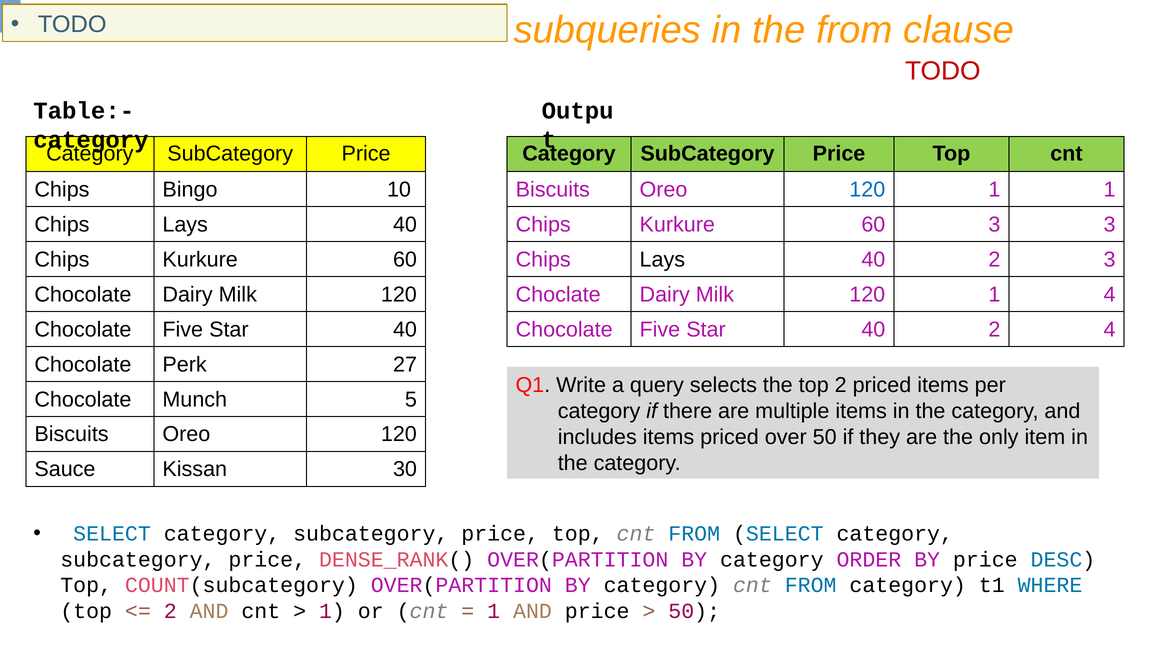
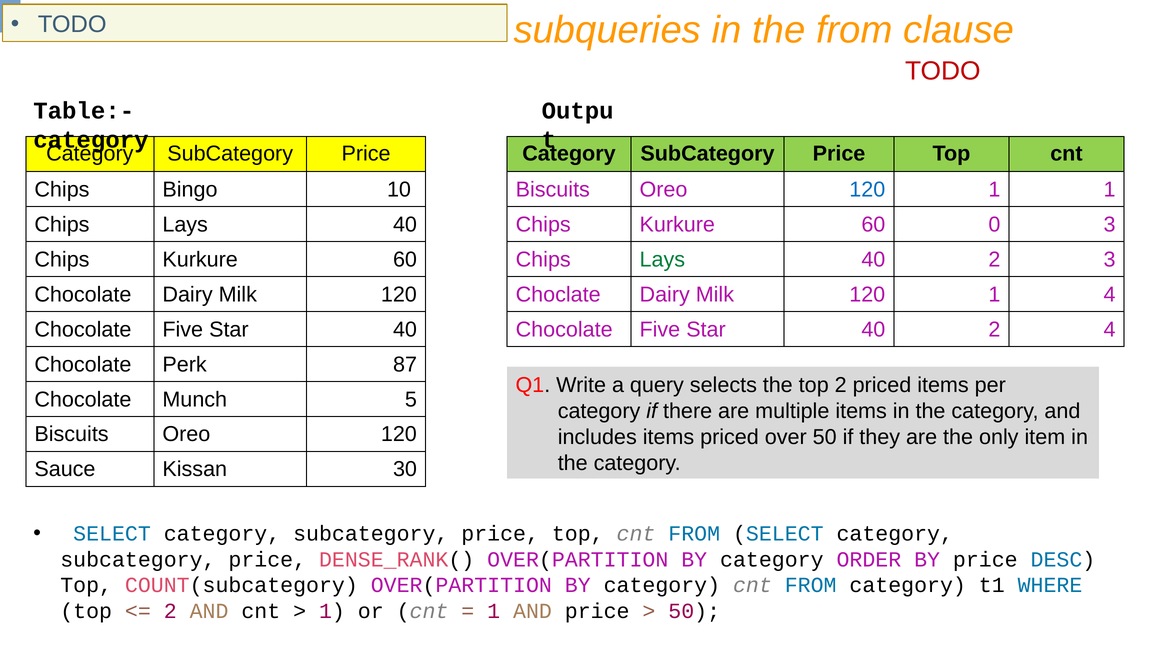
60 3: 3 -> 0 (994, 224)
Lays colour: black -> green (662, 259)
27: 27 -> 87 (405, 364)
